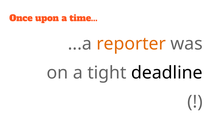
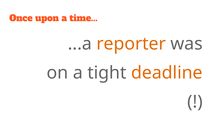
deadline colour: black -> orange (167, 73)
